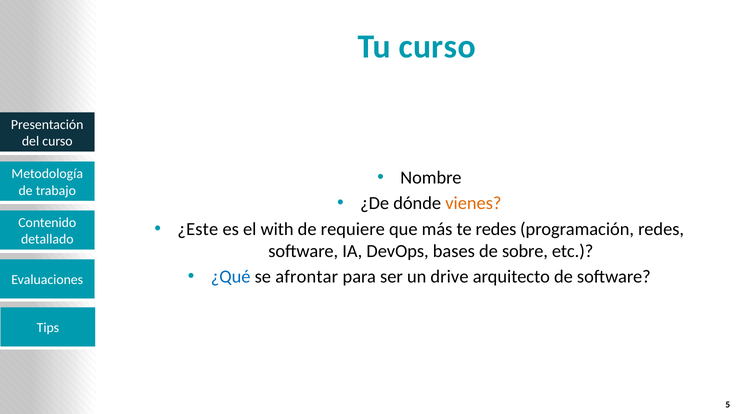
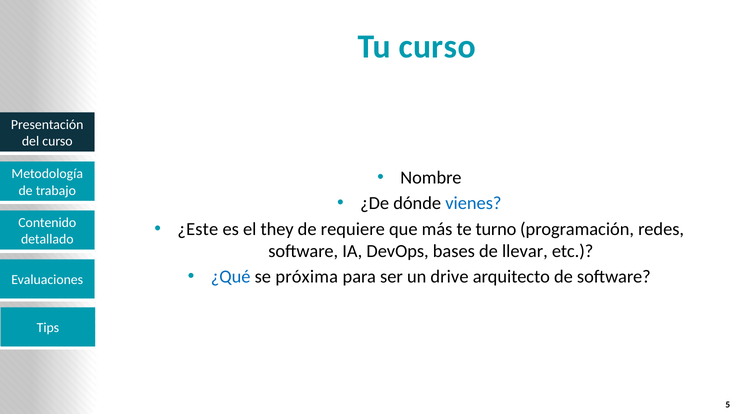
vienes colour: orange -> blue (473, 203)
with: with -> they (277, 229)
te redes: redes -> turno (496, 229)
sobre: sobre -> llevar (525, 251)
afrontar: afrontar -> próxima (307, 277)
